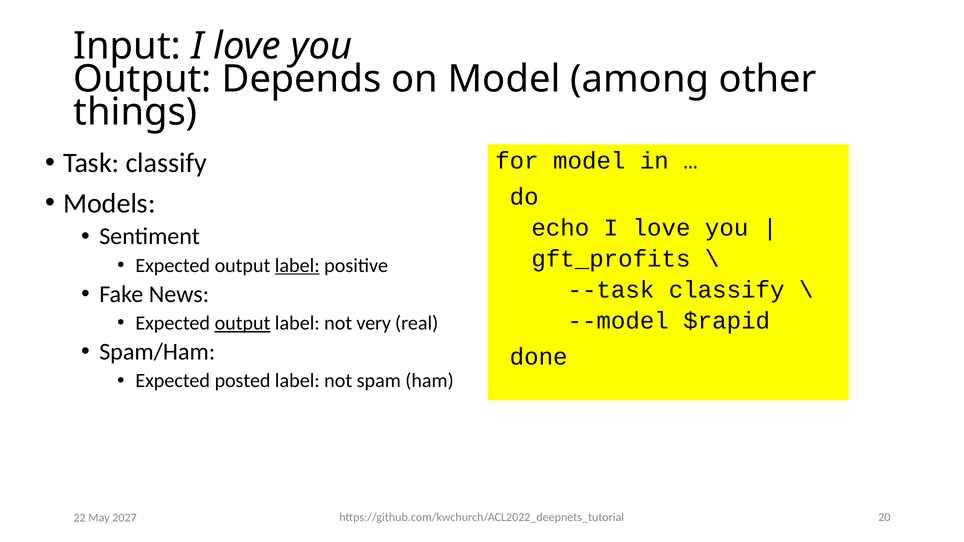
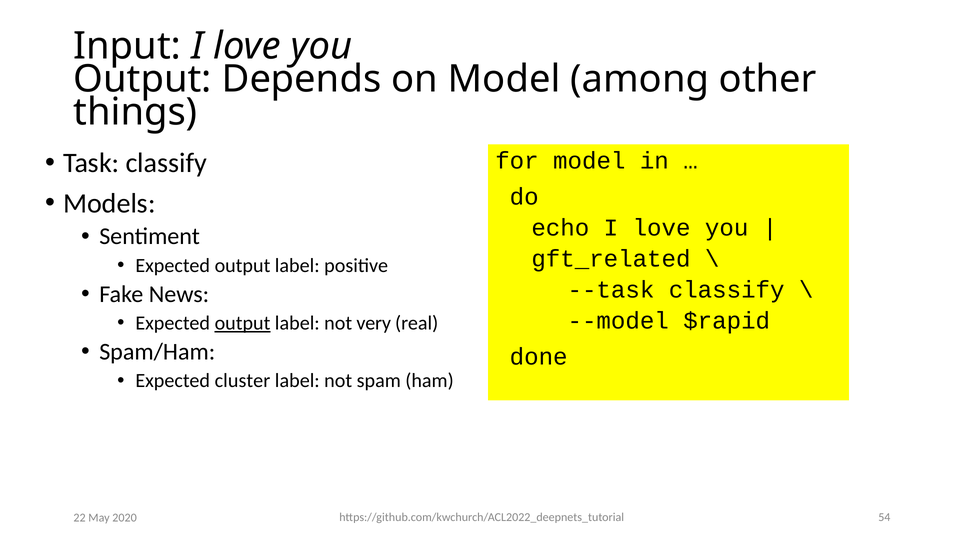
gft_profits: gft_profits -> gft_related (611, 259)
label underline: present -> none (297, 266)
posted: posted -> cluster (242, 381)
20: 20 -> 54 (884, 518)
2027: 2027 -> 2020 (125, 518)
